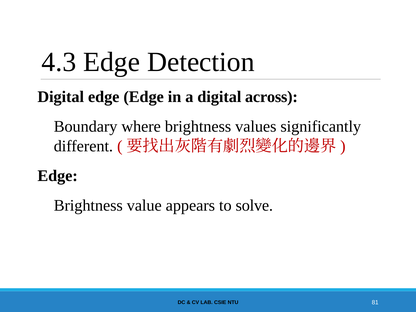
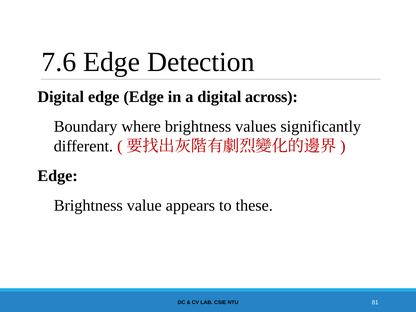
4.3: 4.3 -> 7.6 (59, 62)
solve: solve -> these (254, 206)
